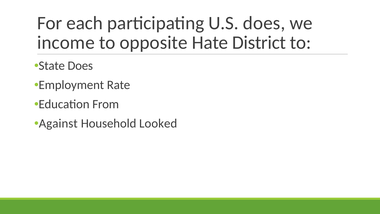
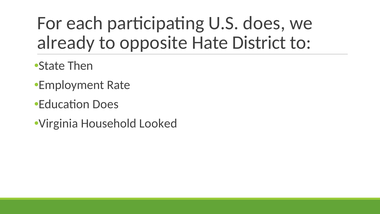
income: income -> already (66, 43)
State Does: Does -> Then (80, 66)
Education From: From -> Does (106, 104)
Against: Against -> Virginia (58, 123)
